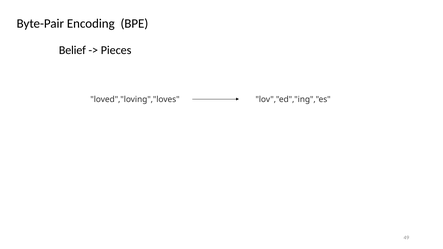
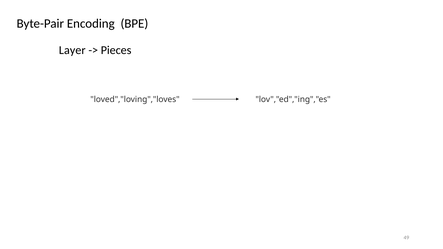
Belief: Belief -> Layer (72, 50)
